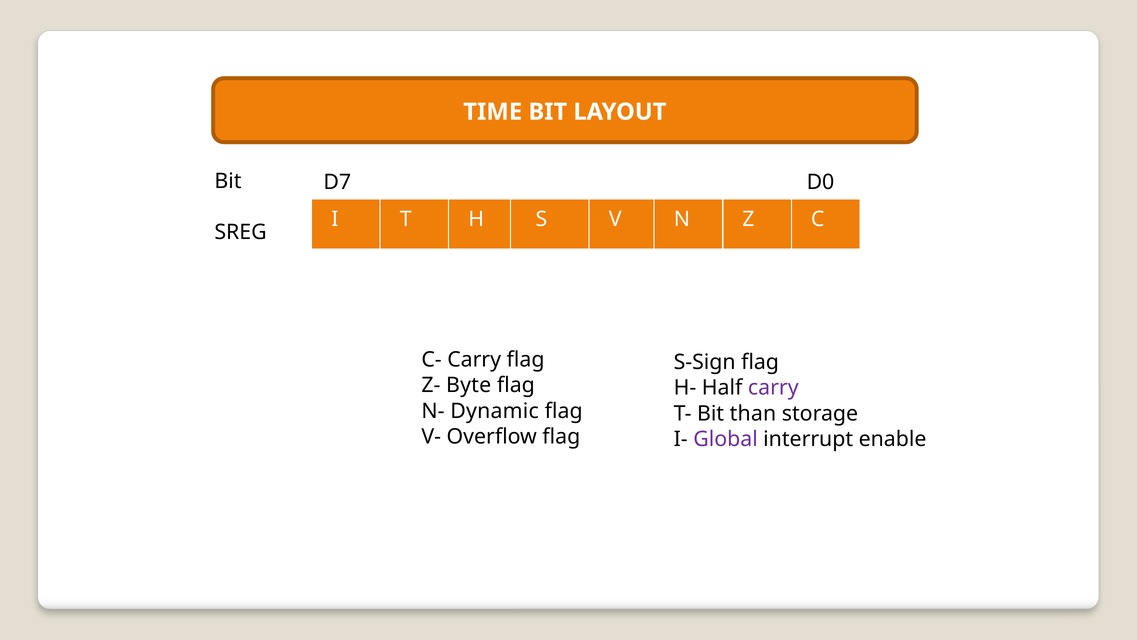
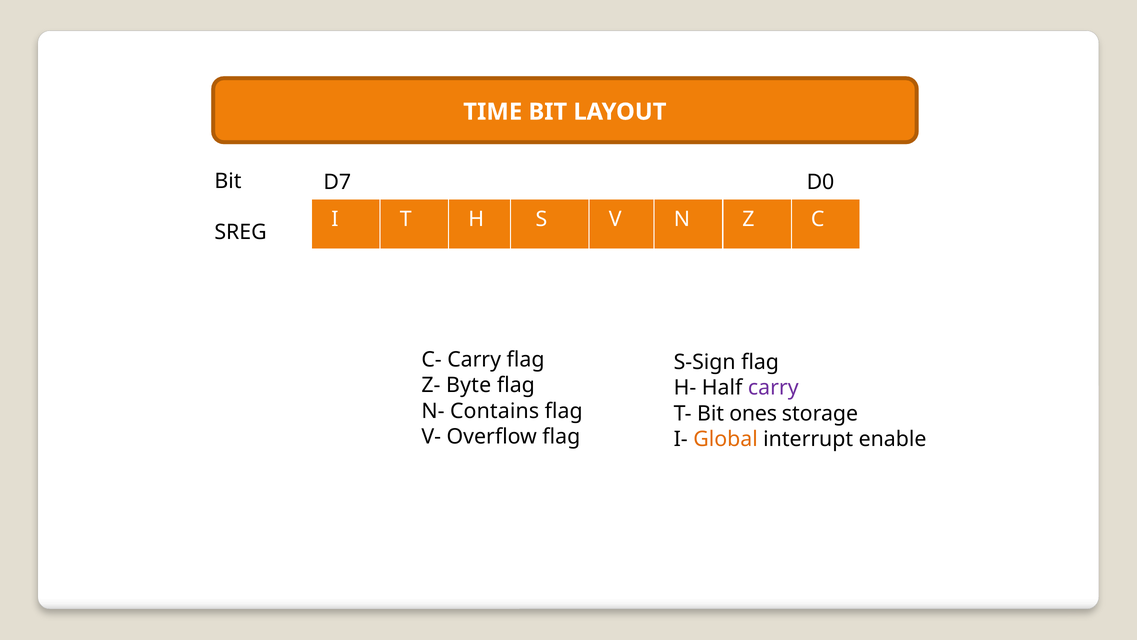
Dynamic: Dynamic -> Contains (495, 411)
than: than -> ones (753, 413)
Global colour: purple -> orange (726, 439)
